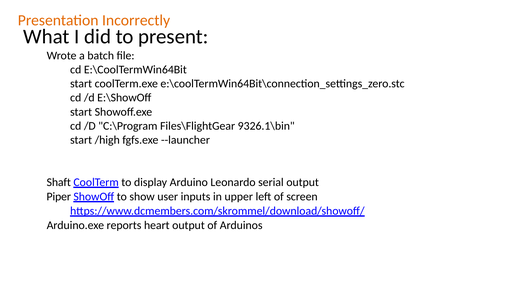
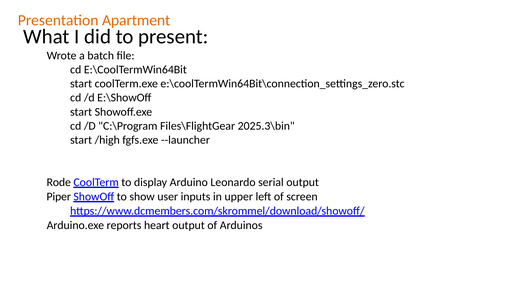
Incorrectly: Incorrectly -> Apartment (136, 20)
9326.1\bin: 9326.1\bin -> 2025.3\bin (266, 126)
Shaft: Shaft -> Rode (59, 182)
